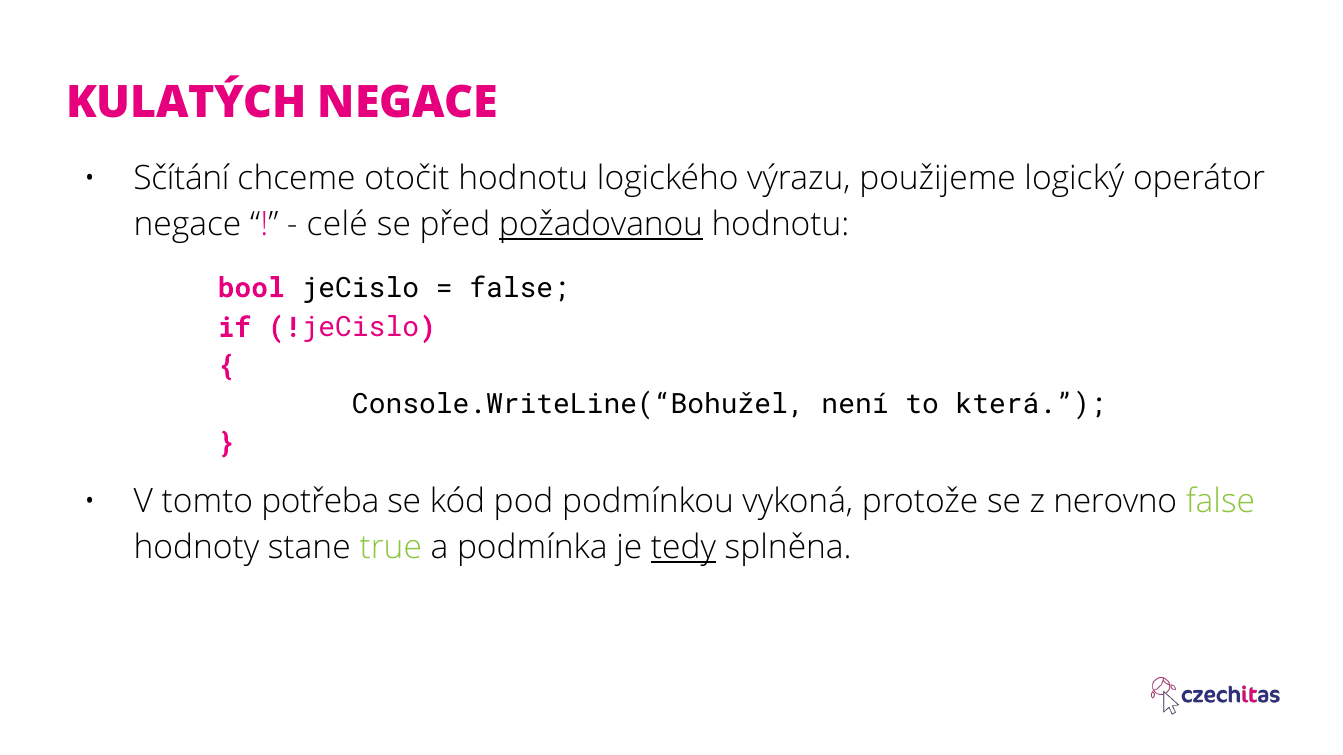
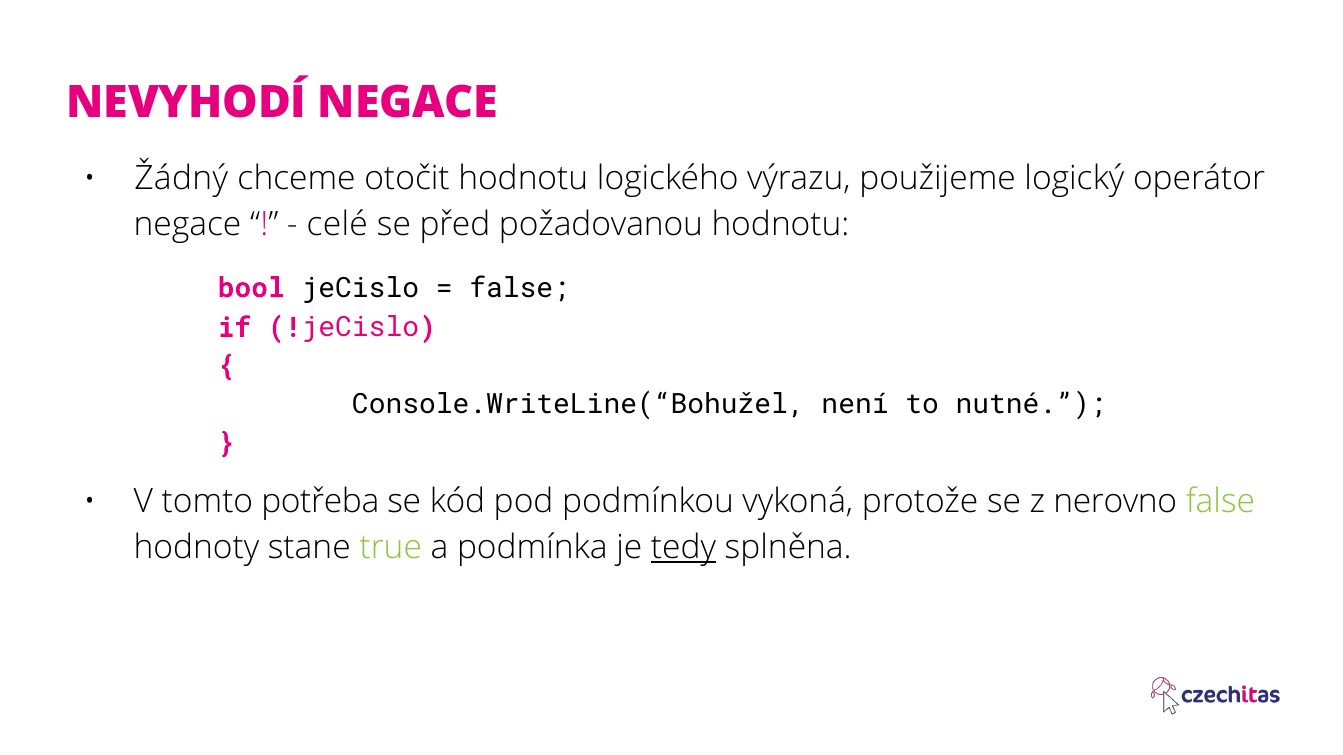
KULATÝCH: KULATÝCH -> NEVYHODÍ (186, 102)
Sčítání: Sčítání -> Žádný (181, 179)
požadovanou underline: present -> none (601, 225)
která: která -> nutné (1031, 405)
